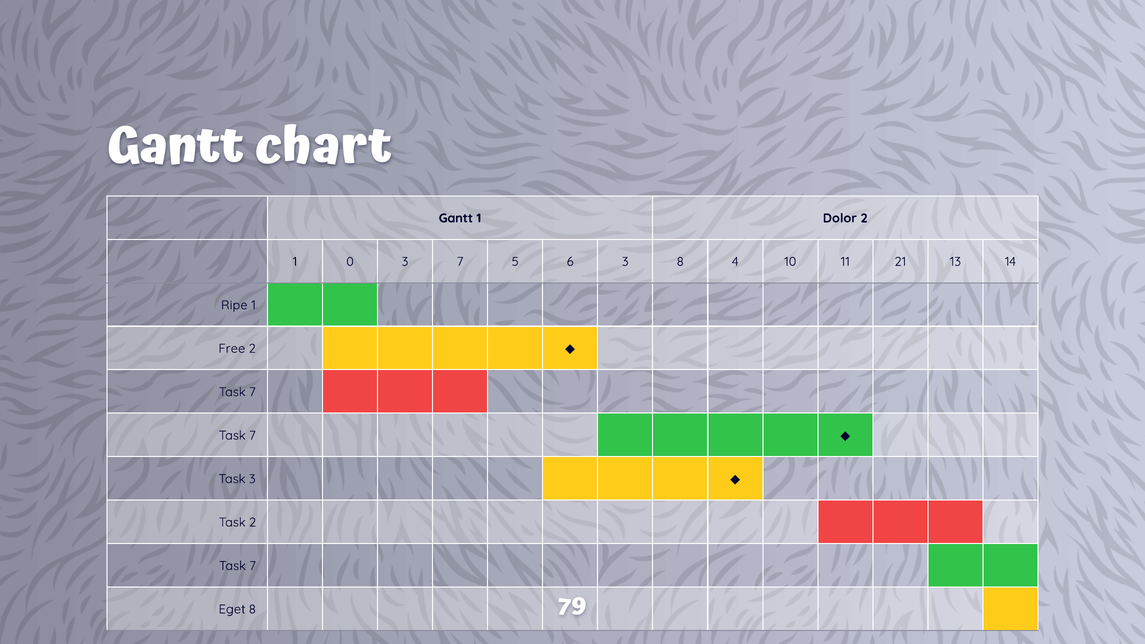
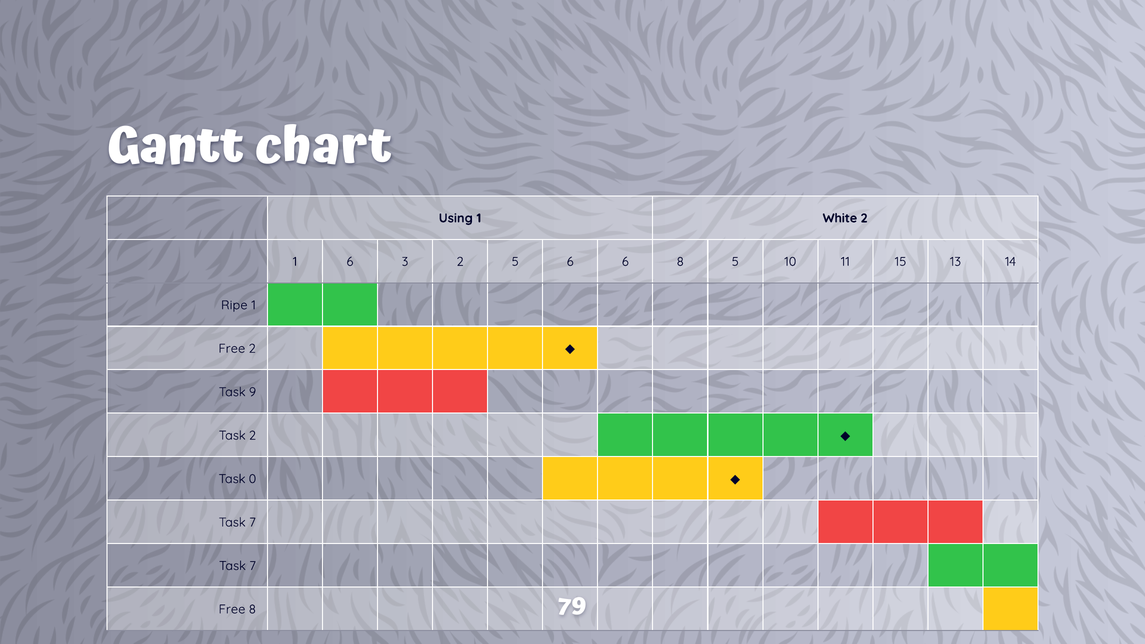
Gantt: Gantt -> Using (456, 218)
Dolor: Dolor -> White (840, 218)
1 0: 0 -> 6 (350, 262)
3 7: 7 -> 2 (460, 262)
6 3: 3 -> 6 (625, 262)
8 4: 4 -> 5 (735, 262)
21: 21 -> 15 (900, 262)
7: 7 -> 9 (253, 392)
7: 7 -> 2 (253, 436)
Task 3: 3 -> 0 (252, 479)
2: 2 -> 7 (252, 522)
Eget: Eget -> Free (232, 609)
